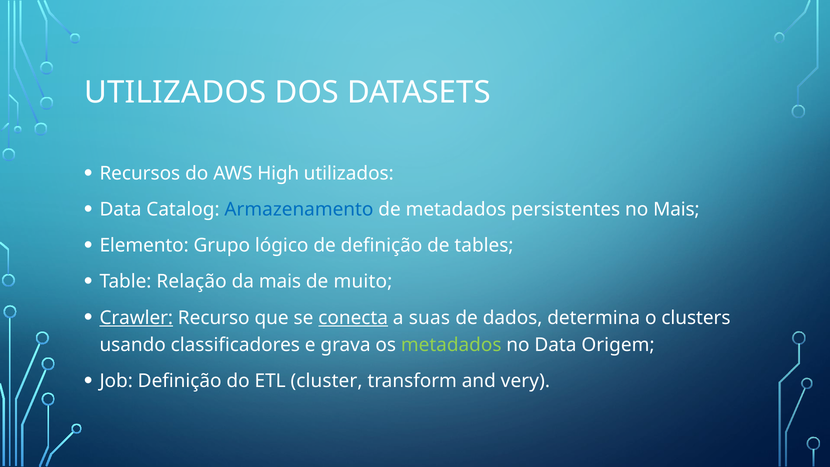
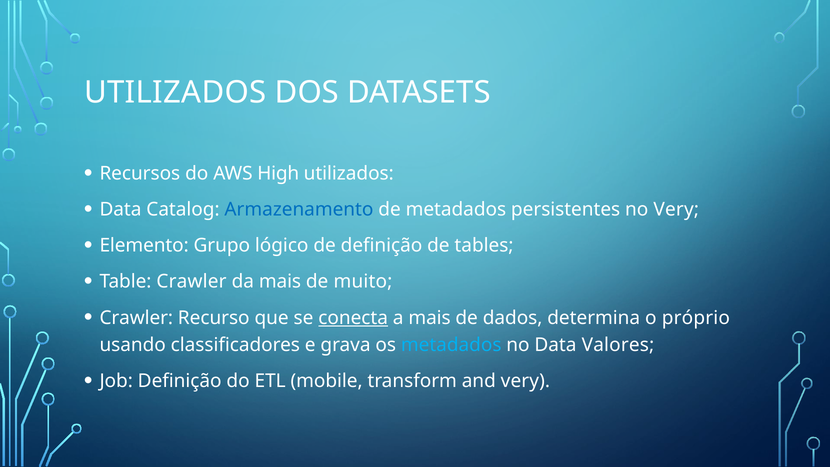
no Mais: Mais -> Very (676, 210)
Table Relação: Relação -> Crawler (192, 282)
Crawler underline: present -> none (136, 318)
a suas: suas -> mais (430, 318)
clusters: clusters -> próprio (696, 318)
metadados colour: light green -> light blue (451, 345)
Origem: Origem -> Valores (618, 345)
cluster: cluster -> mobile (327, 381)
